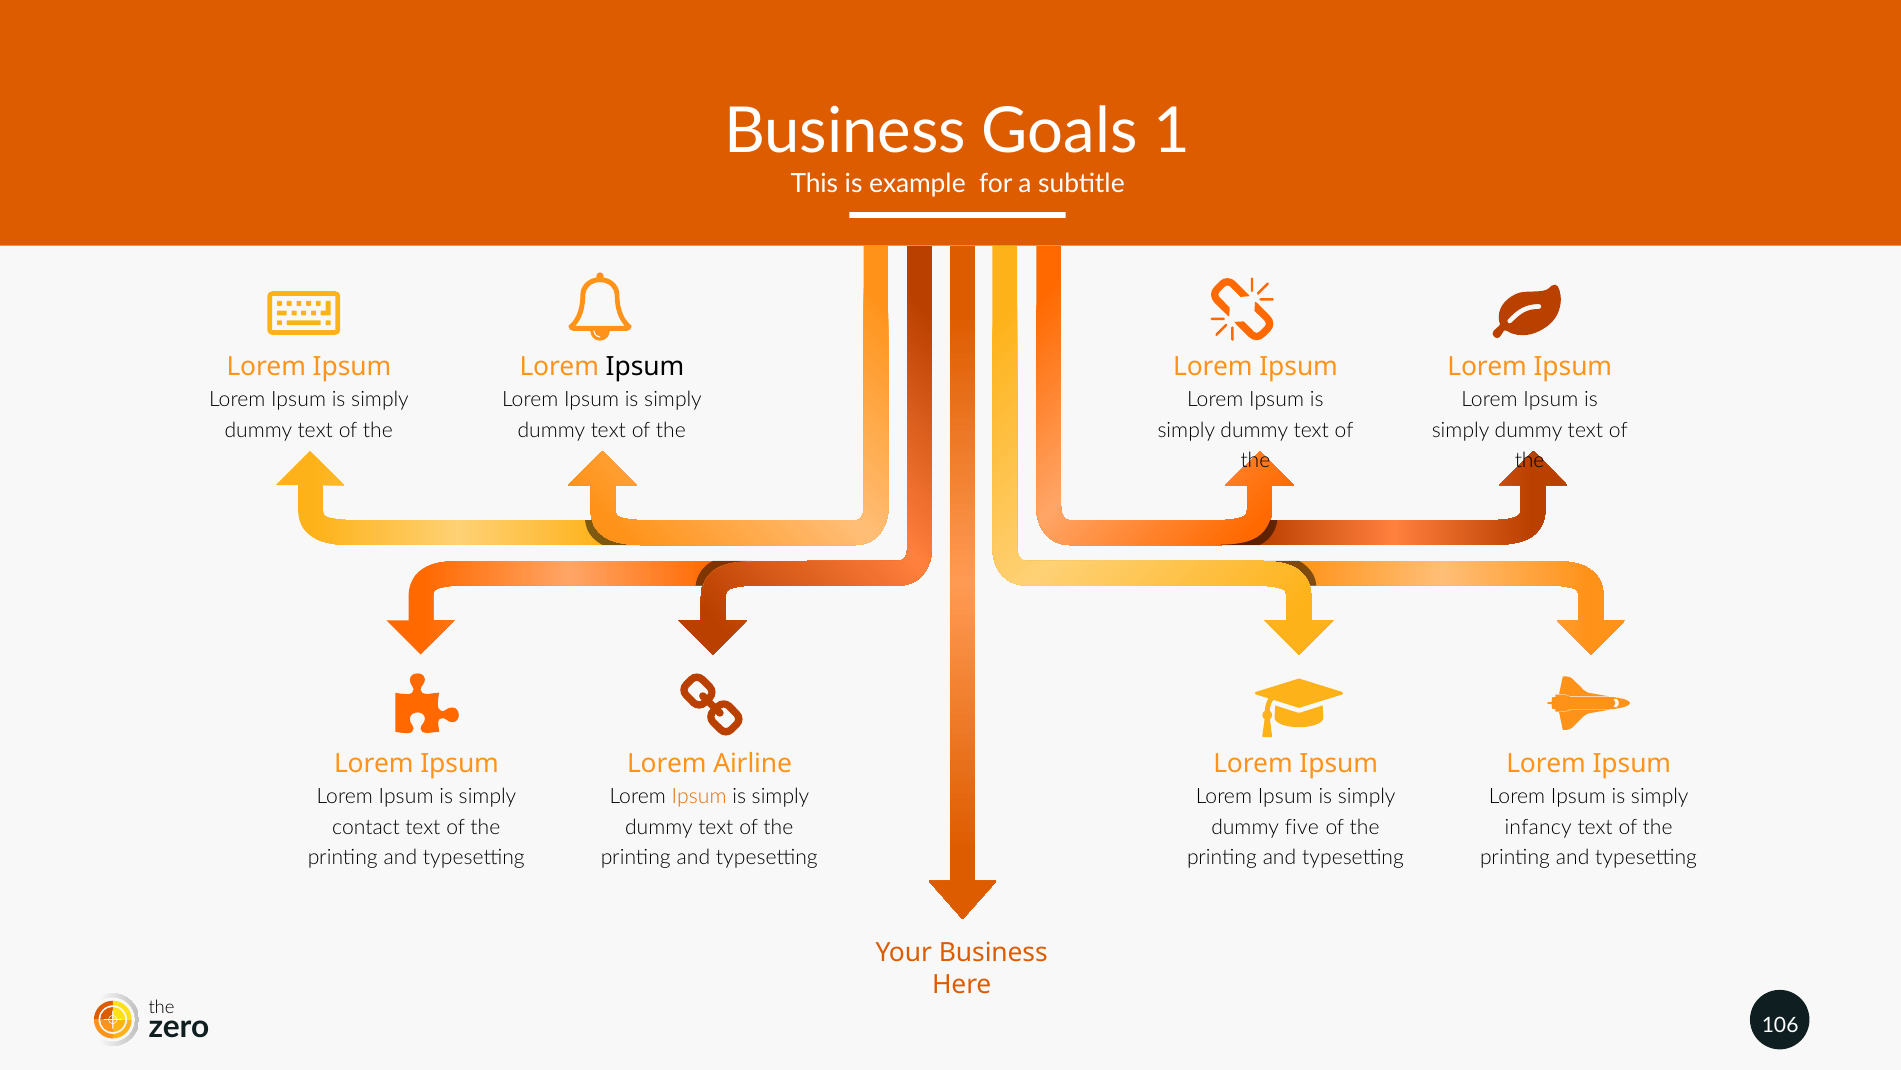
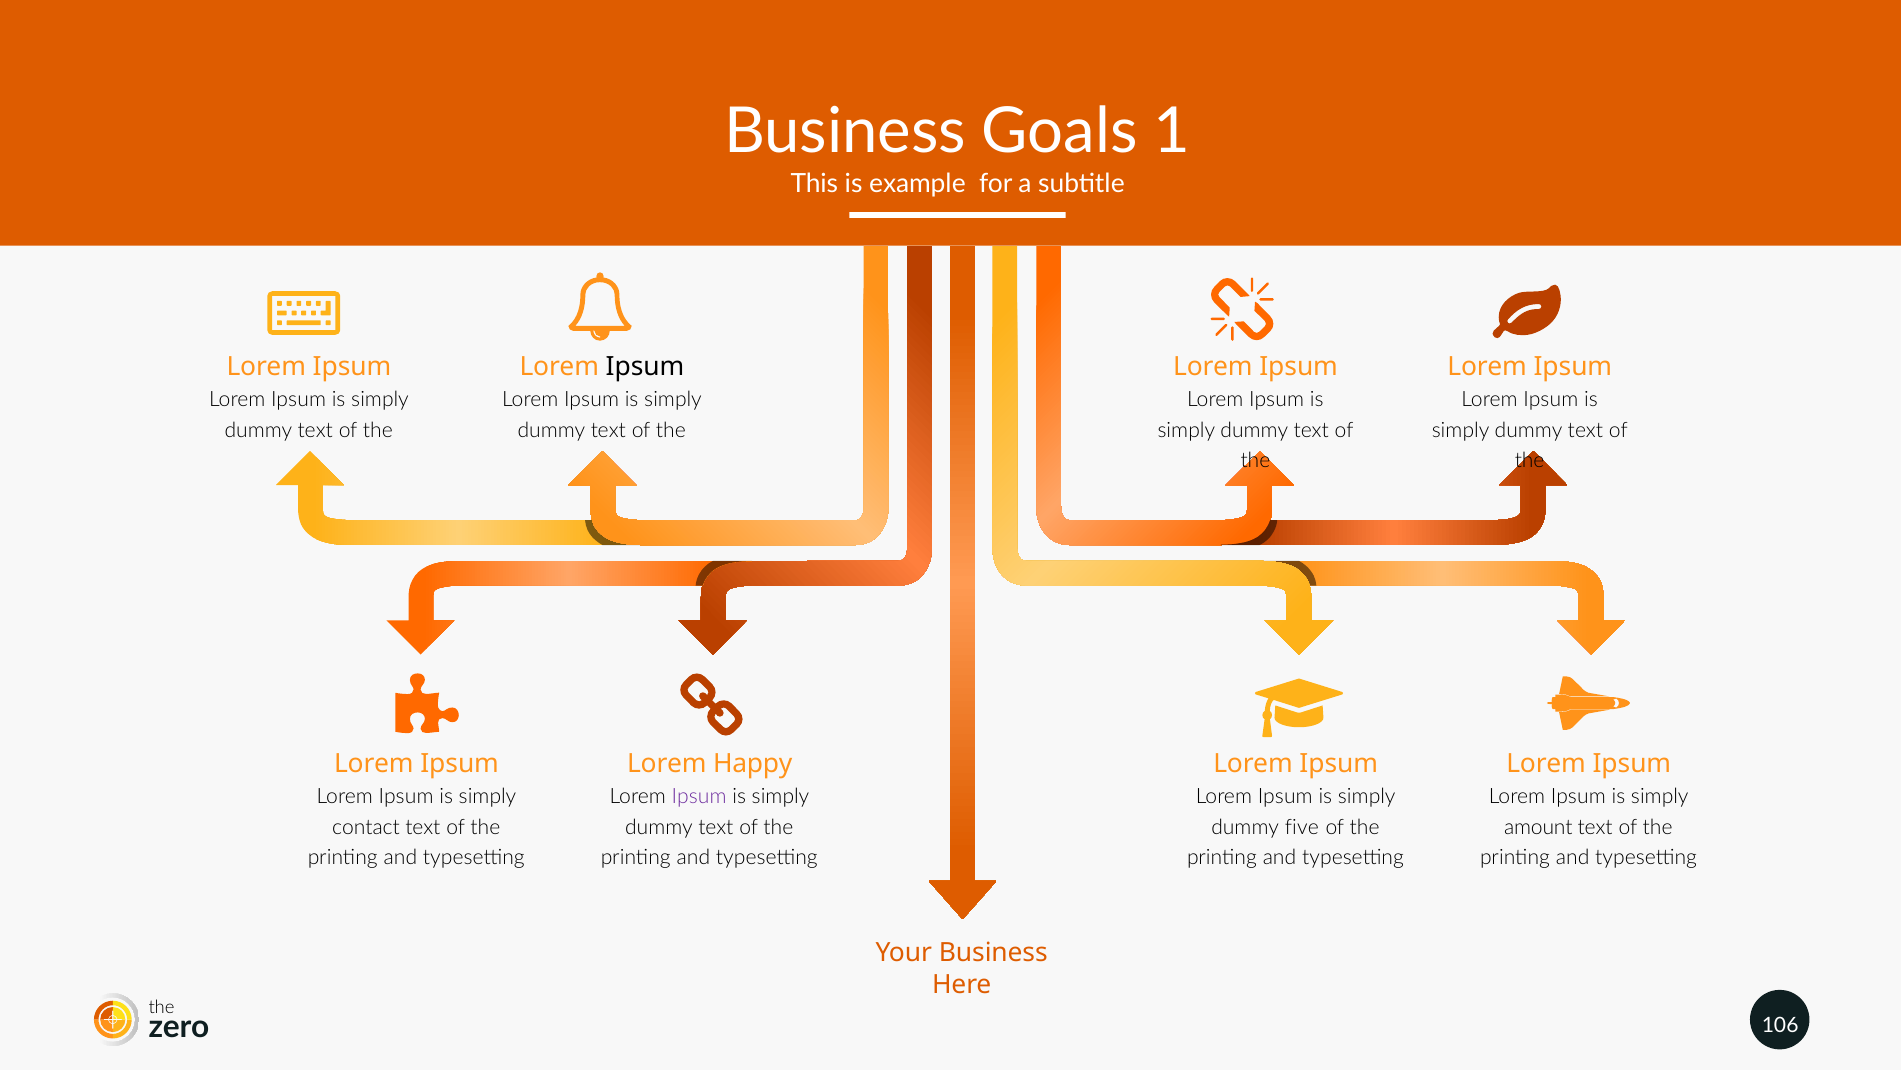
Airline: Airline -> Happy (753, 763)
Ipsum colour: orange -> purple (699, 797)
infancy: infancy -> amount (1538, 827)
